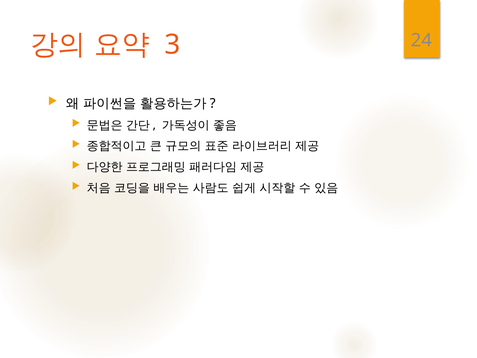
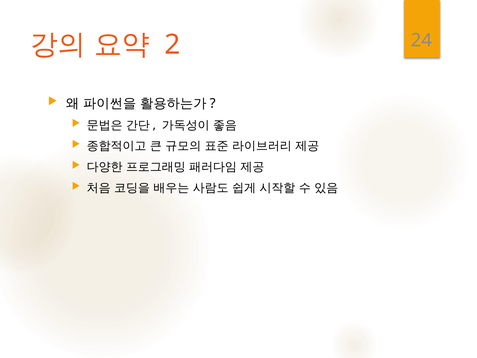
3: 3 -> 2 (173, 45)
